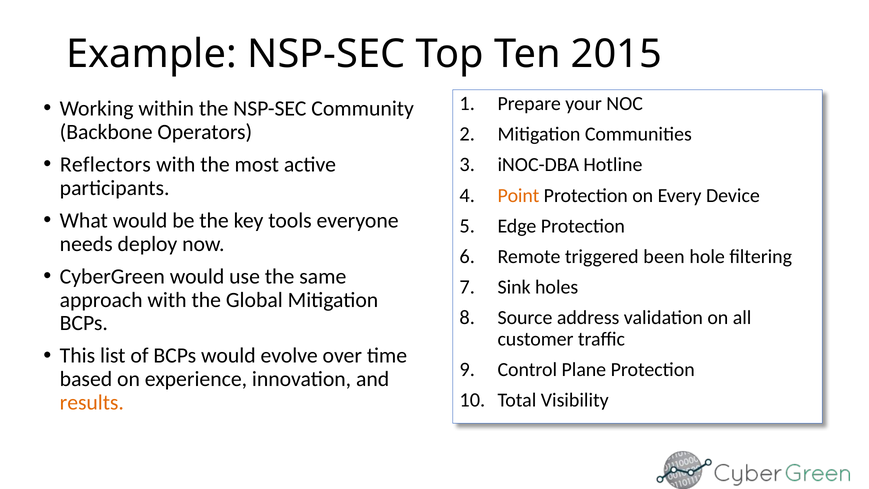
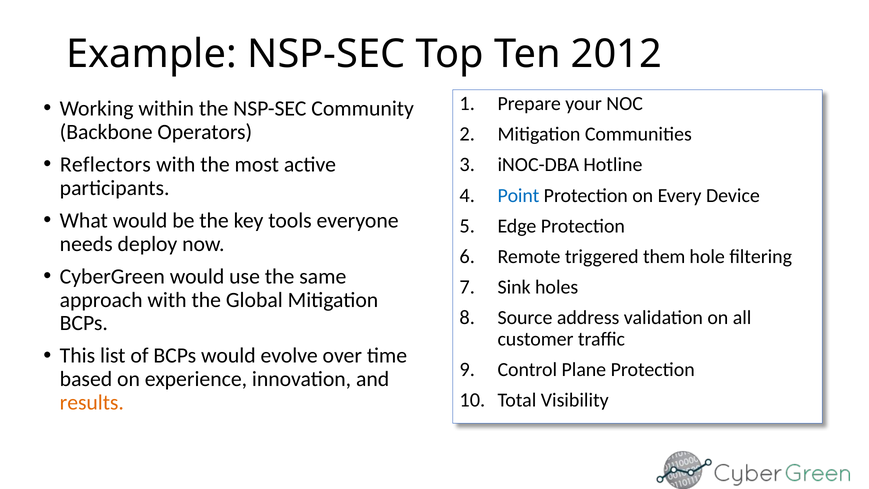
2015: 2015 -> 2012 (616, 54)
Point colour: orange -> blue (518, 195)
been: been -> them (664, 256)
